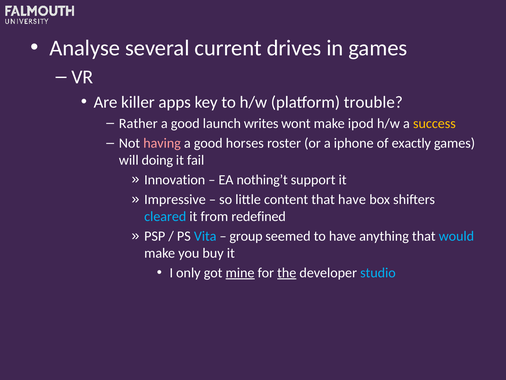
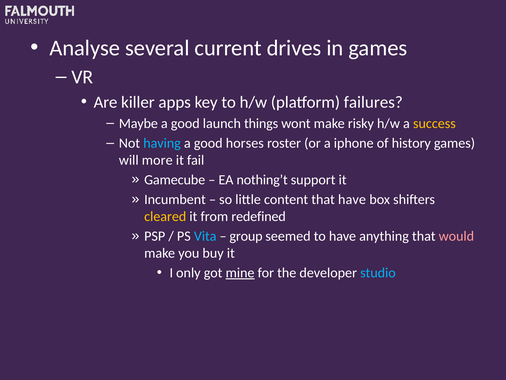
trouble: trouble -> failures (373, 102)
Rather: Rather -> Maybe (138, 123)
writes: writes -> things (261, 123)
ipod: ipod -> risky (361, 123)
having colour: pink -> light blue (162, 143)
exactly: exactly -> history (411, 143)
doing: doing -> more (157, 160)
Innovation: Innovation -> Gamecube (175, 180)
Impressive: Impressive -> Incumbent (175, 199)
cleared colour: light blue -> yellow (165, 216)
would colour: light blue -> pink (456, 236)
the underline: present -> none (287, 272)
